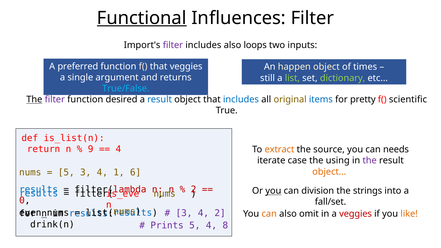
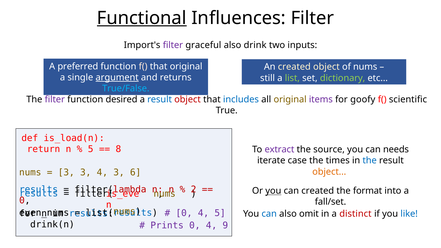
filter includes: includes -> graceful (203, 45)
loops: loops -> drink (255, 45)
that veggies: veggies -> original (186, 66)
An happen: happen -> created (294, 67)
of times: times -> nums (365, 67)
argument underline: none -> present (117, 77)
The underline: present -> none (34, 100)
object colour: black -> red (188, 100)
items colour: blue -> purple (321, 100)
pretty: pretty -> goofy (363, 100)
is_list(n: is_list(n -> is_load(n (74, 138)
9: 9 -> 5 (91, 149)
4: 4 -> 8 (118, 149)
extract colour: orange -> purple (279, 150)
using: using -> times (338, 161)
the colour: purple -> blue (370, 161)
5: 5 -> 3 (66, 172)
4 1: 1 -> 3 (119, 172)
can division: division -> created (318, 191)
strings: strings -> format (368, 191)
3: 3 -> 0 (184, 213)
4 2: 2 -> 5 (220, 213)
can colour: orange -> blue (269, 214)
a veggies: veggies -> distinct (355, 214)
like colour: orange -> blue (409, 214)
Prints 5: 5 -> 0 (195, 226)
8: 8 -> 9 (225, 226)
